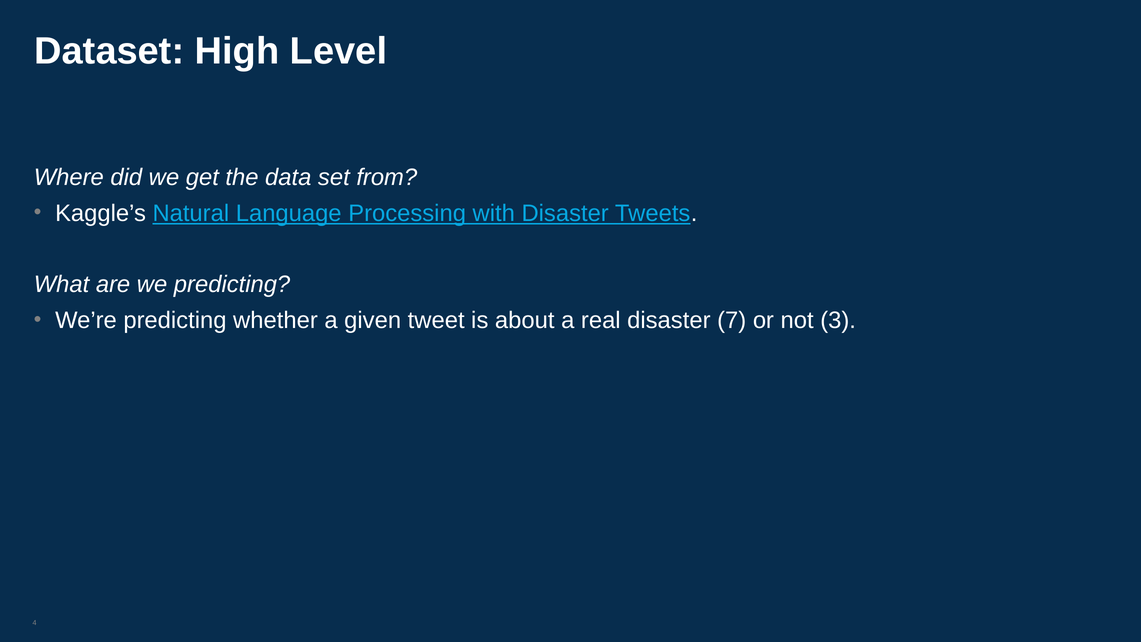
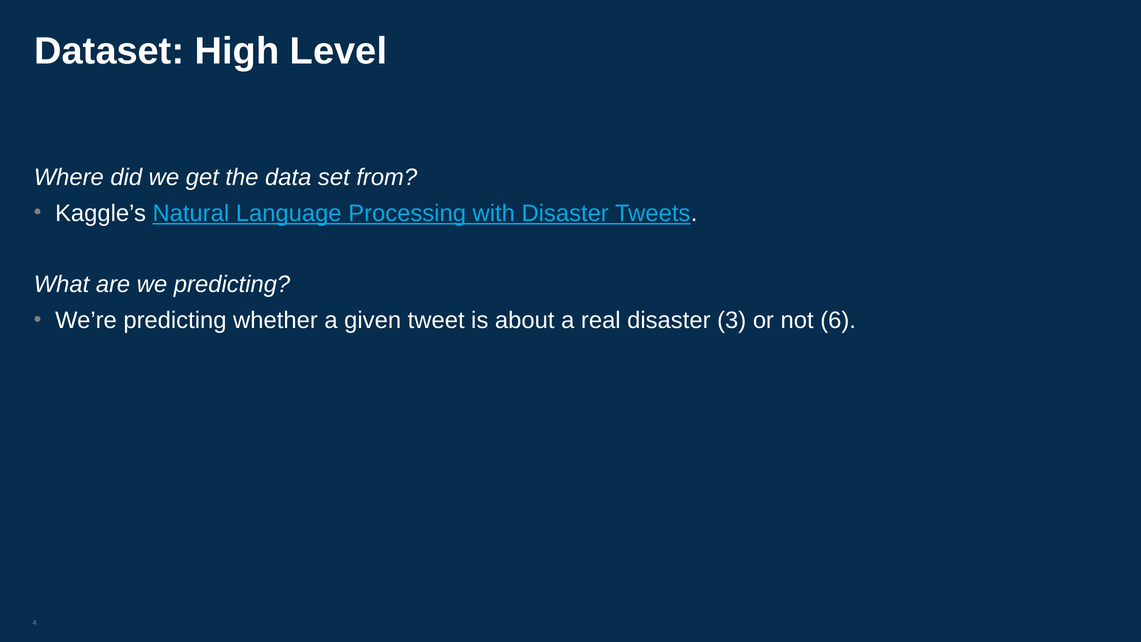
7: 7 -> 3 (732, 320)
3: 3 -> 6 (838, 320)
